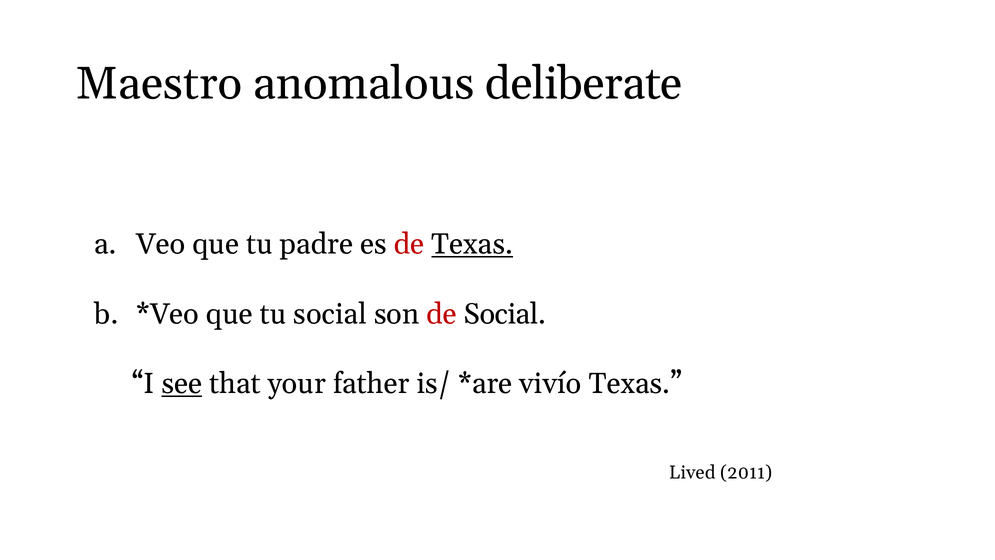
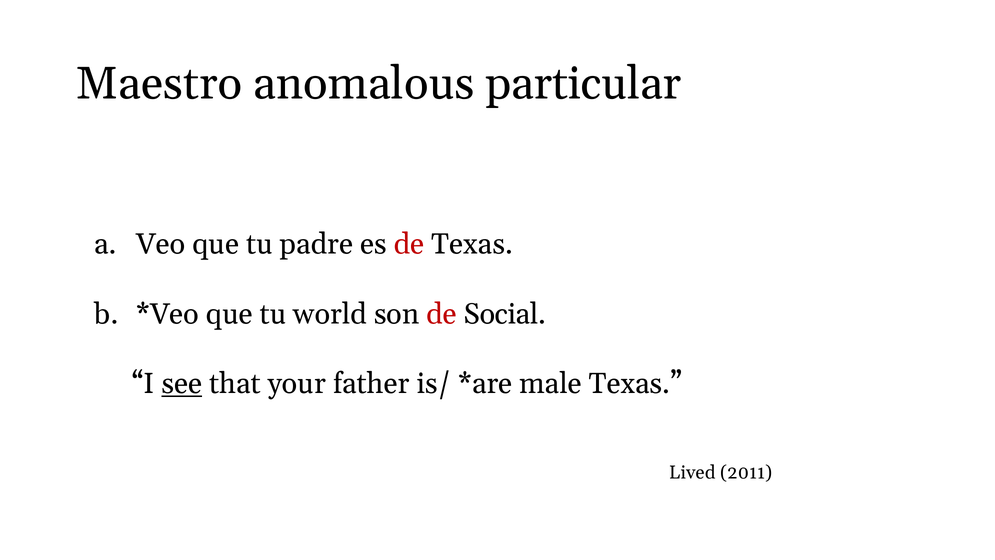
deliberate: deliberate -> particular (584, 84)
Texas underline: present -> none (472, 244)
tu social: social -> world (330, 314)
vivío: vivío -> male (551, 383)
